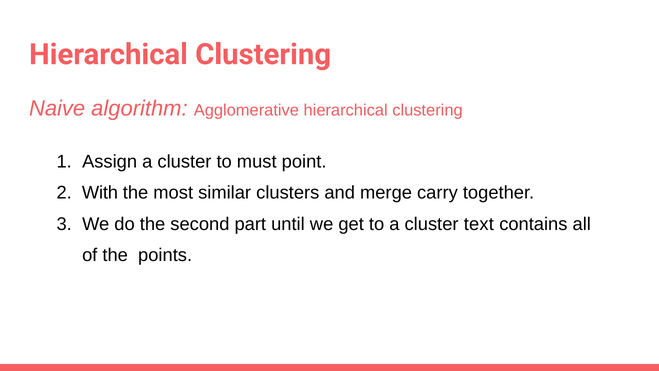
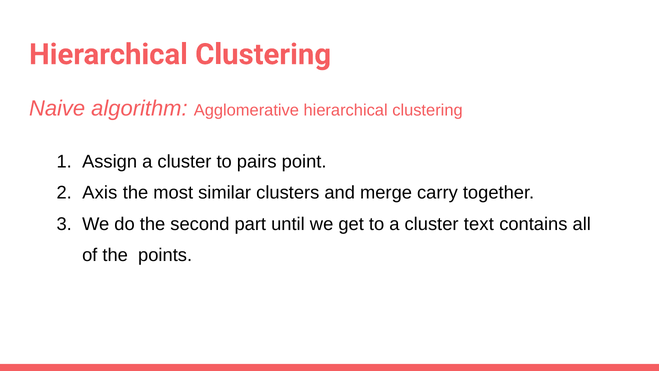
must: must -> pairs (257, 162)
With: With -> Axis (100, 193)
